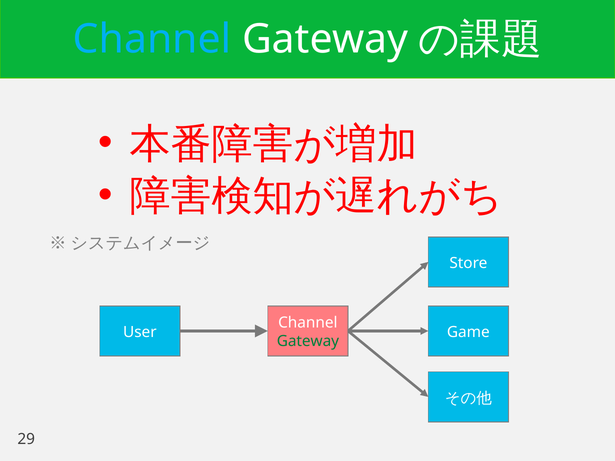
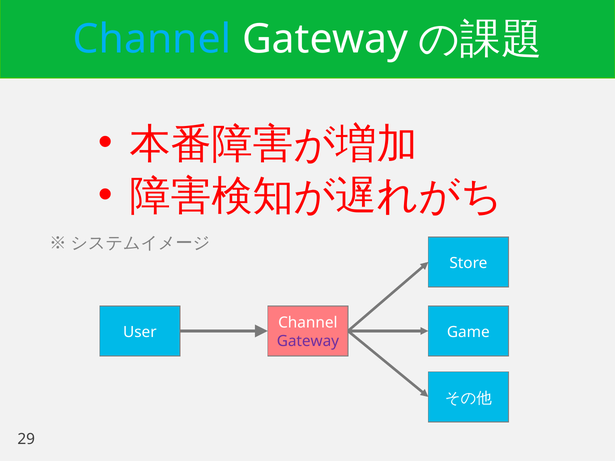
Gateway colour: green -> purple (308, 341)
